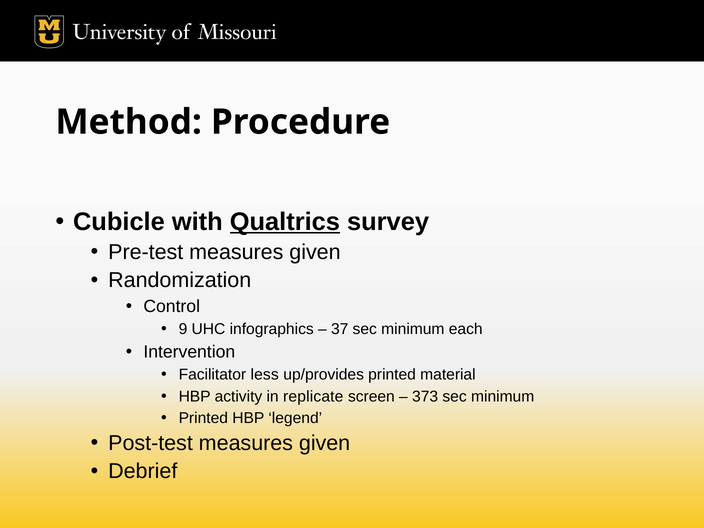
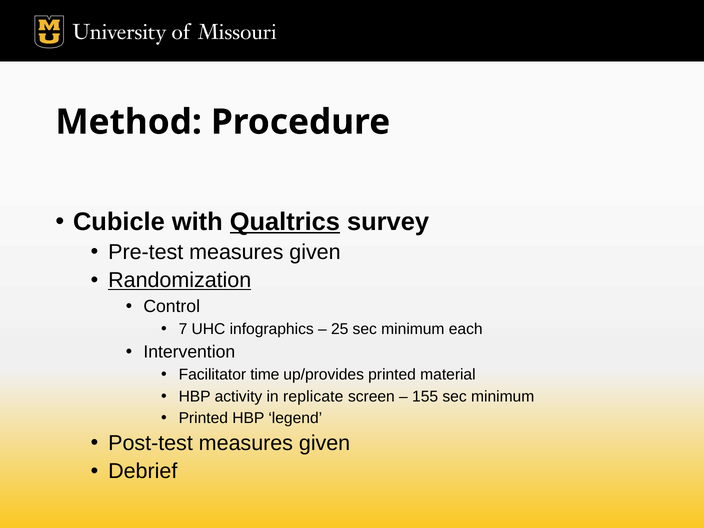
Randomization underline: none -> present (180, 280)
9: 9 -> 7 (183, 329)
37: 37 -> 25 (340, 329)
less: less -> time (265, 375)
373: 373 -> 155 (425, 397)
